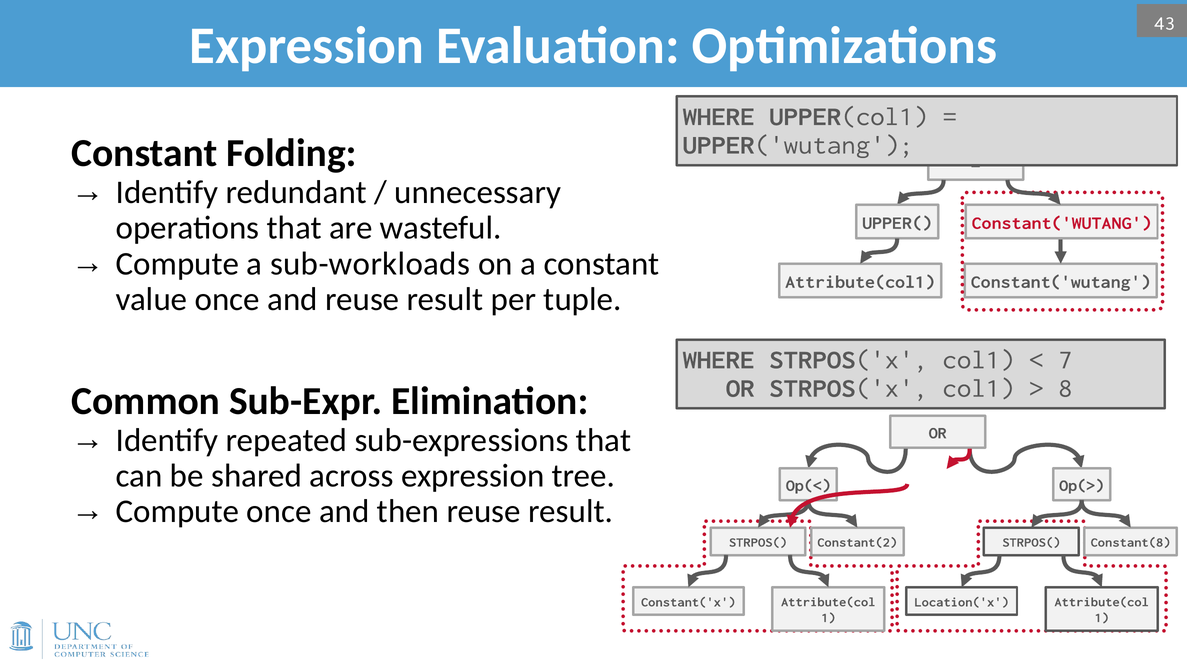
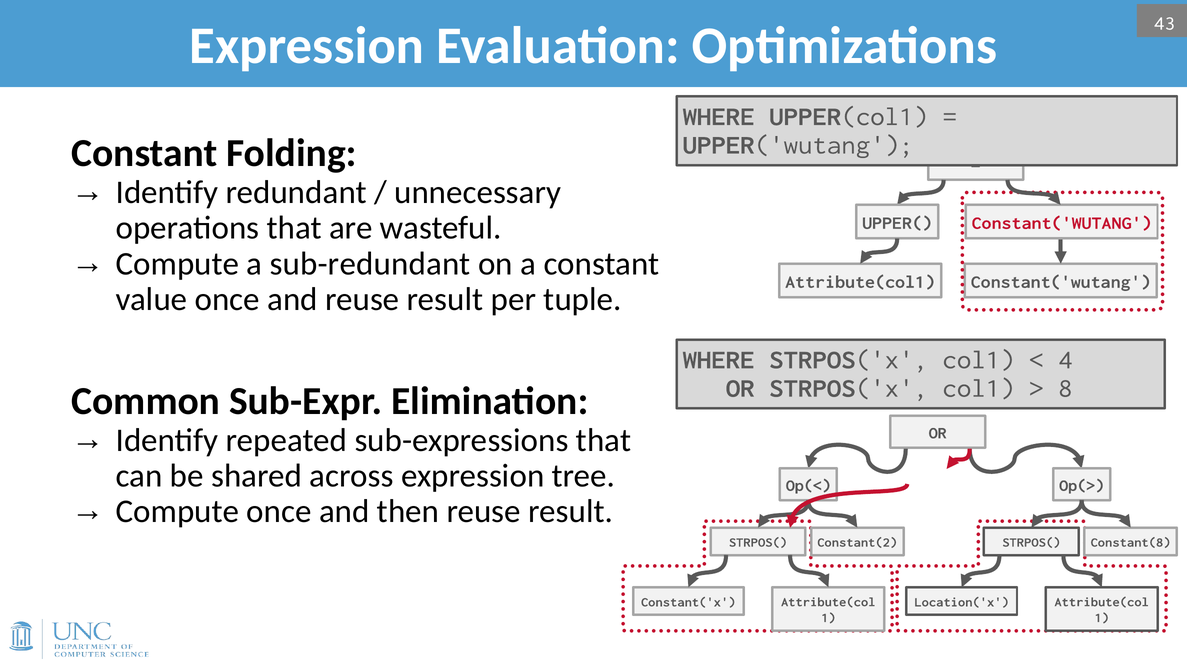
sub-workloads: sub-workloads -> sub-redundant (370, 264)
7: 7 -> 4 (1065, 359)
